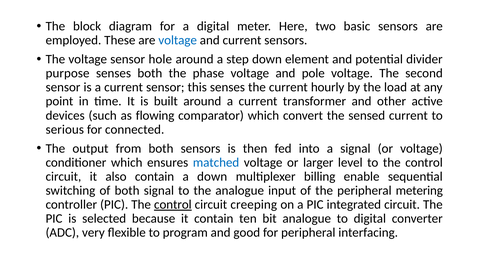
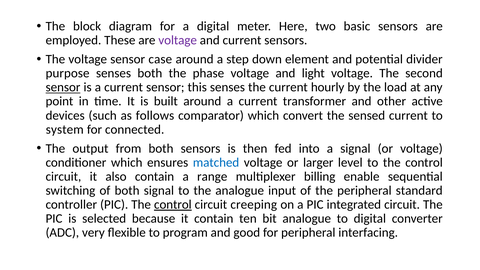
voltage colour: blue -> purple (178, 40)
hole: hole -> case (160, 59)
pole: pole -> light (313, 73)
sensor underline: none -> present (63, 87)
flowing: flowing -> follows (155, 115)
serious: serious -> system (65, 129)
a down: down -> range (212, 177)
metering: metering -> standard (419, 191)
